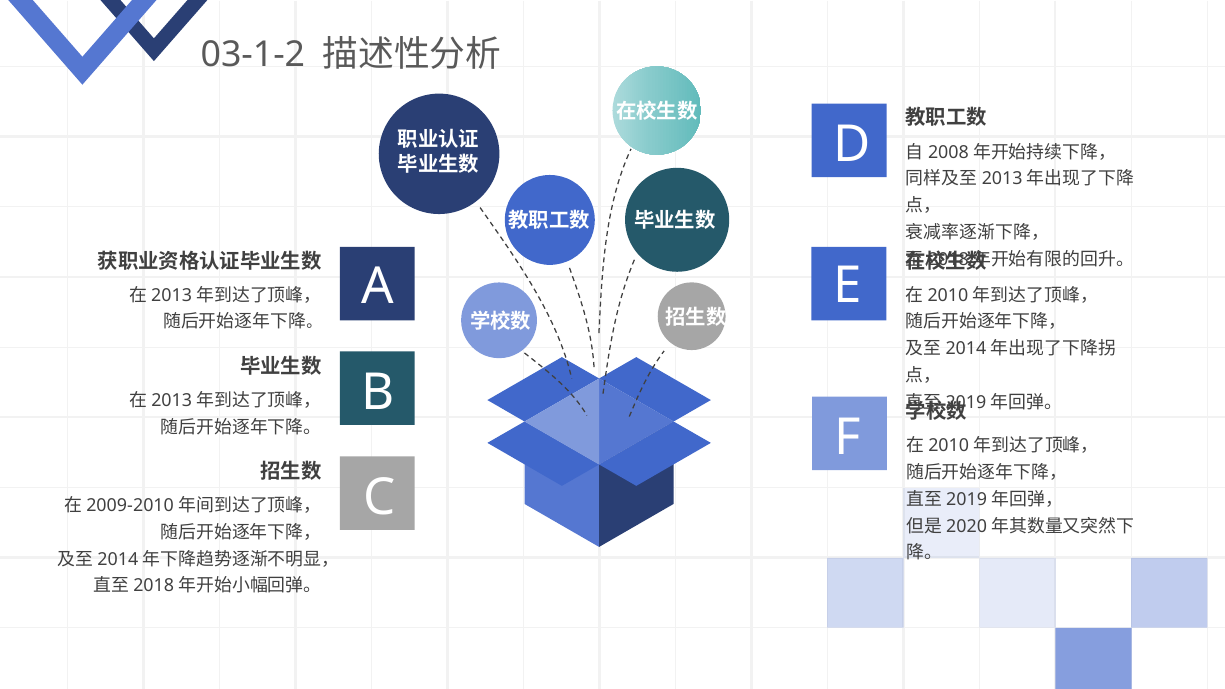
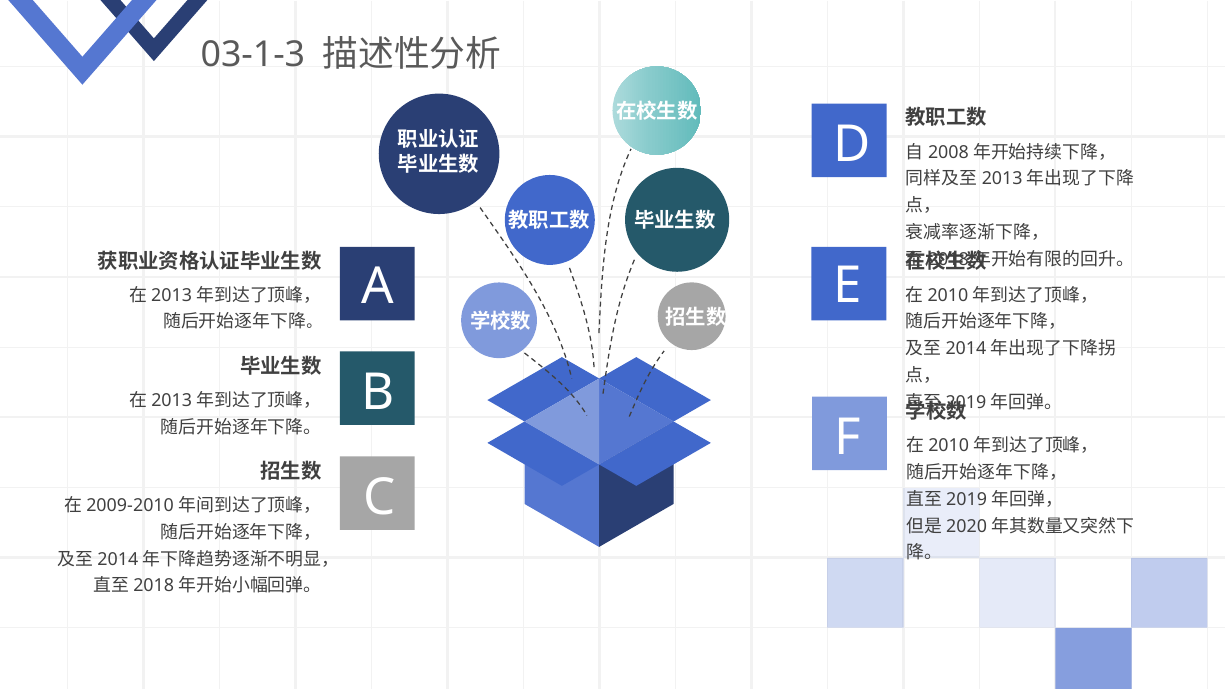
03-1-2: 03-1-2 -> 03-1-3 (253, 55)
